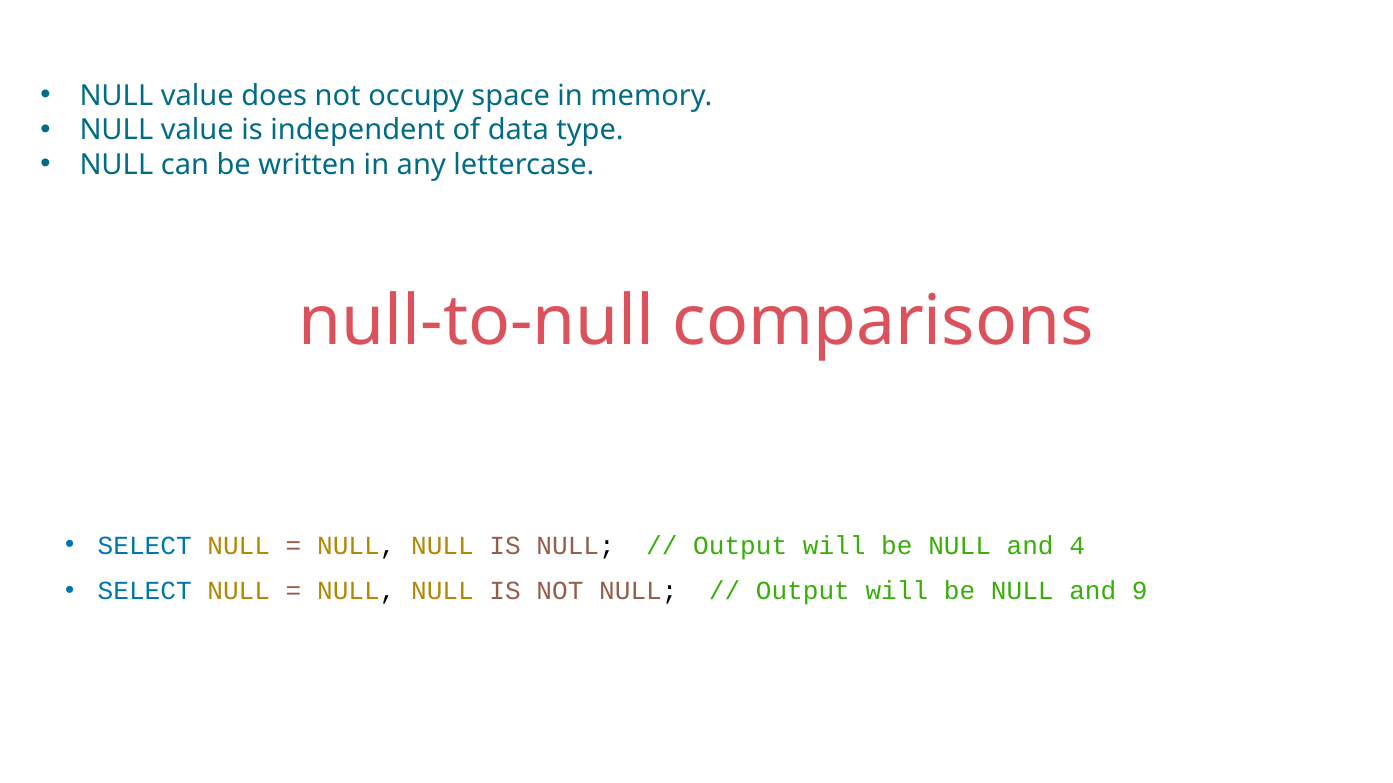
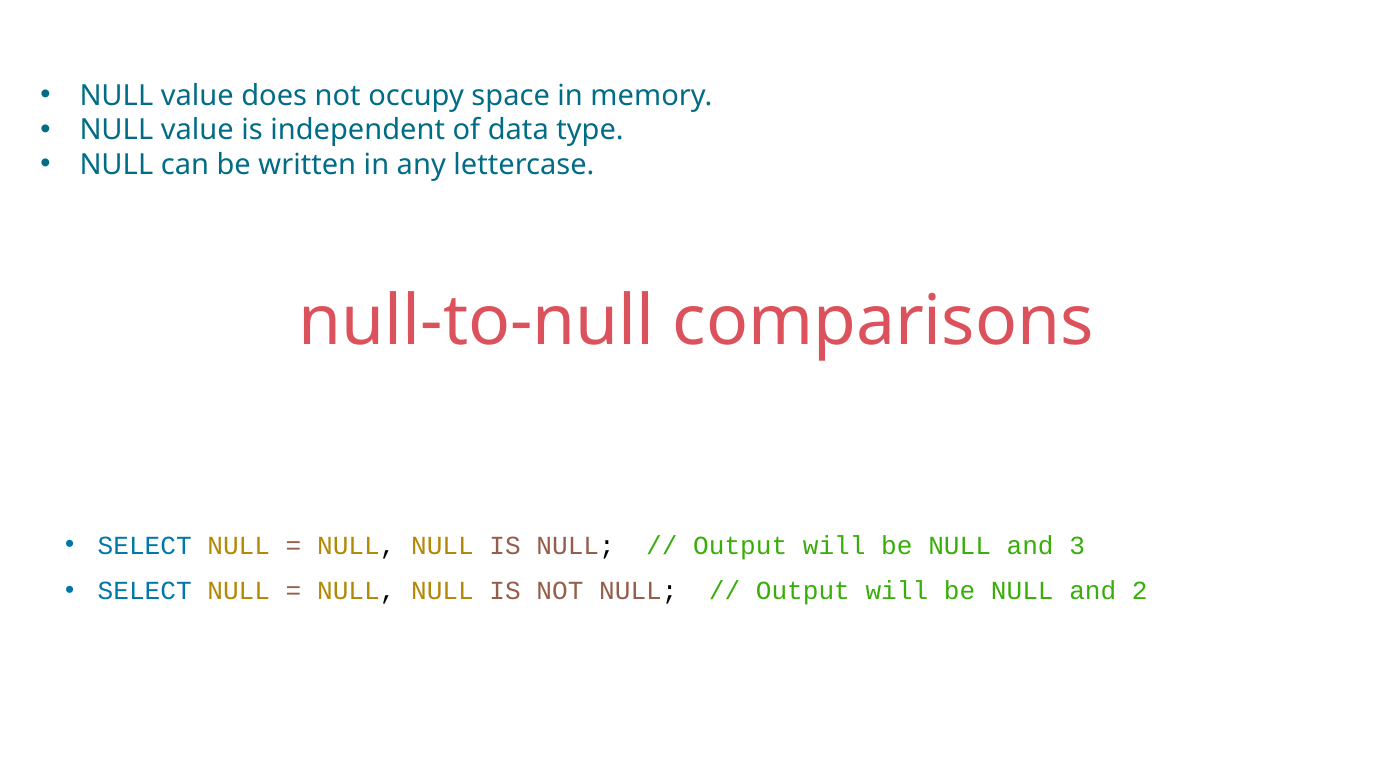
4: 4 -> 3 (1077, 546)
9: 9 -> 2 (1140, 591)
